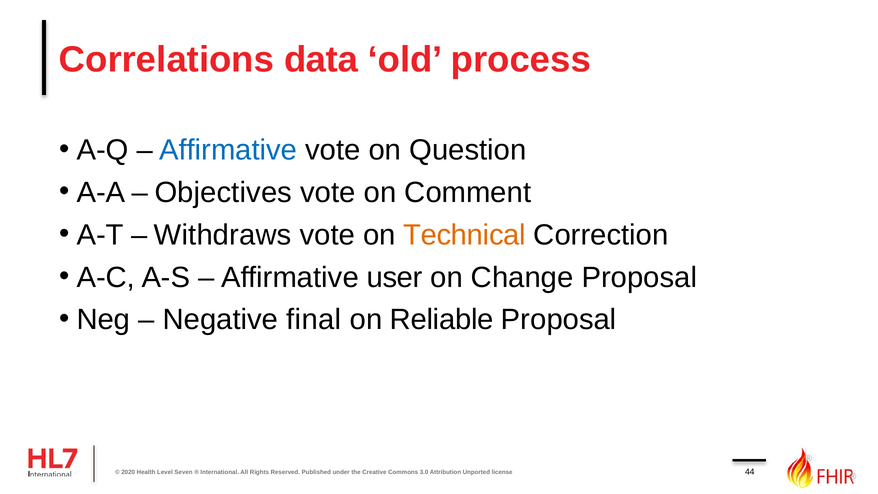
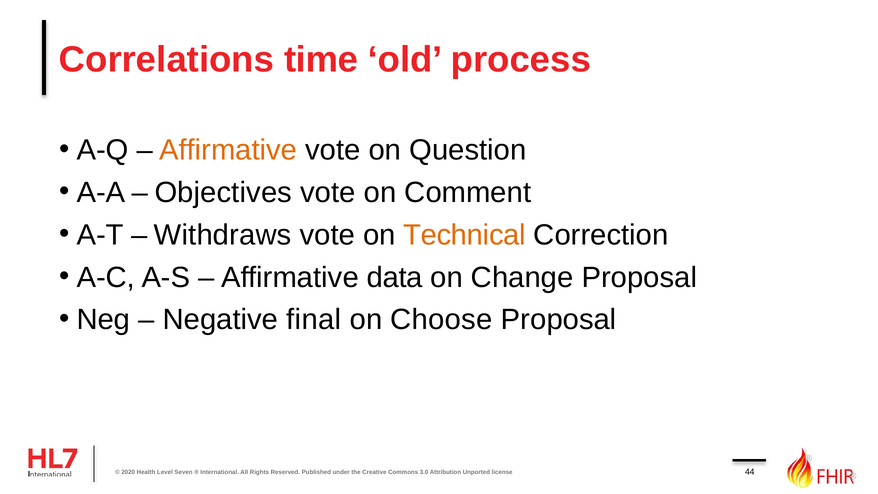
data: data -> time (321, 60)
Affirmative colour: blue -> orange (228, 150)
user: user -> data (395, 277)
Reliable: Reliable -> Choose (441, 320)
